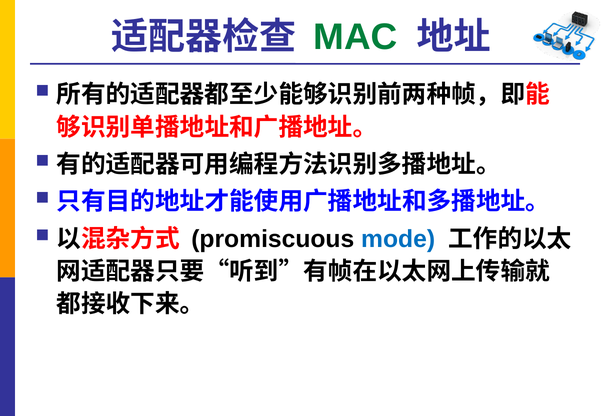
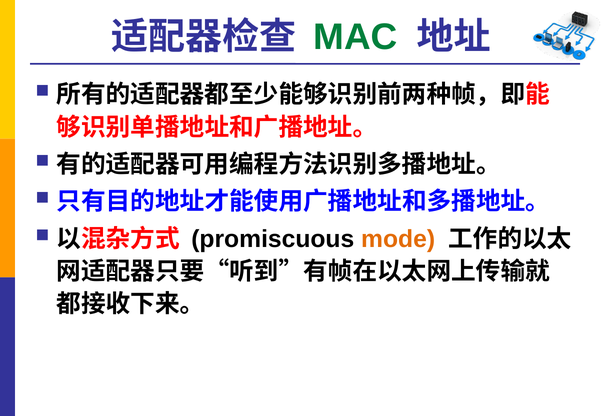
mode colour: blue -> orange (398, 239)
